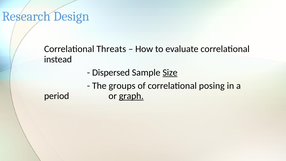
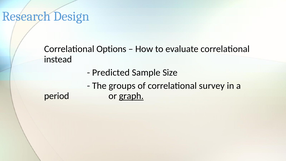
Threats: Threats -> Options (111, 49)
Dispersed: Dispersed -> Predicted (111, 72)
Size underline: present -> none (170, 72)
posing: posing -> survey (212, 86)
